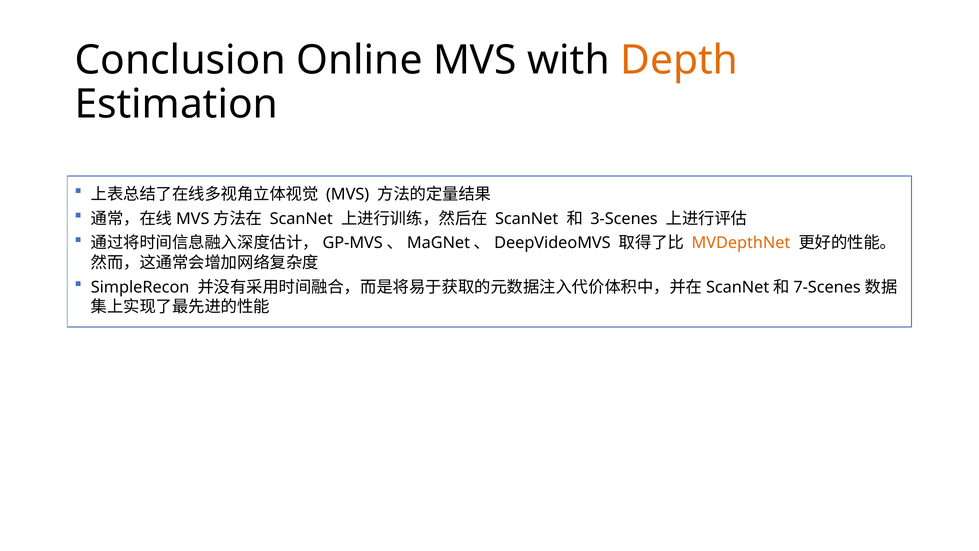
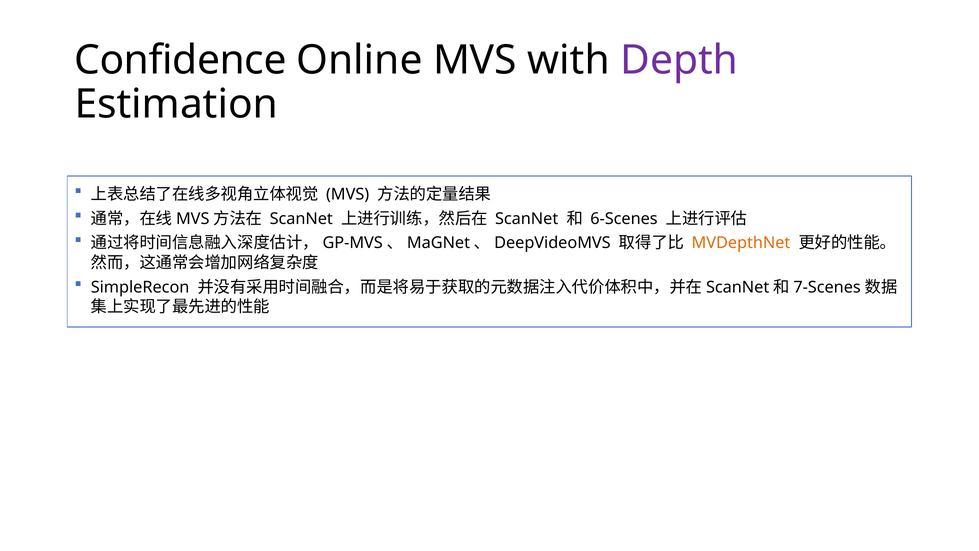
Conclusion: Conclusion -> Confidence (180, 60)
Depth colour: orange -> purple (679, 60)
3-Scenes: 3-Scenes -> 6-Scenes (624, 219)
